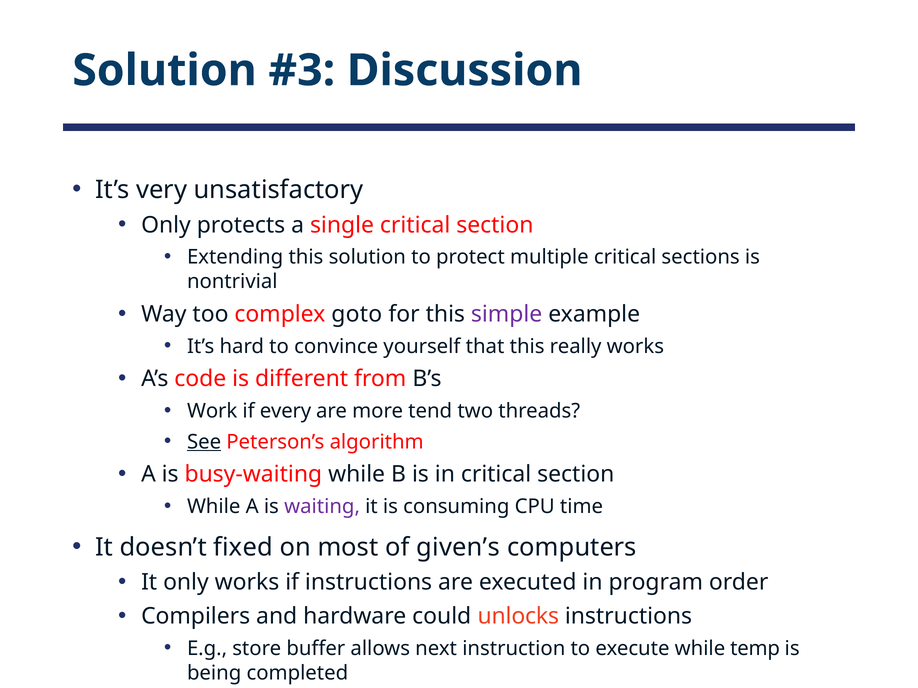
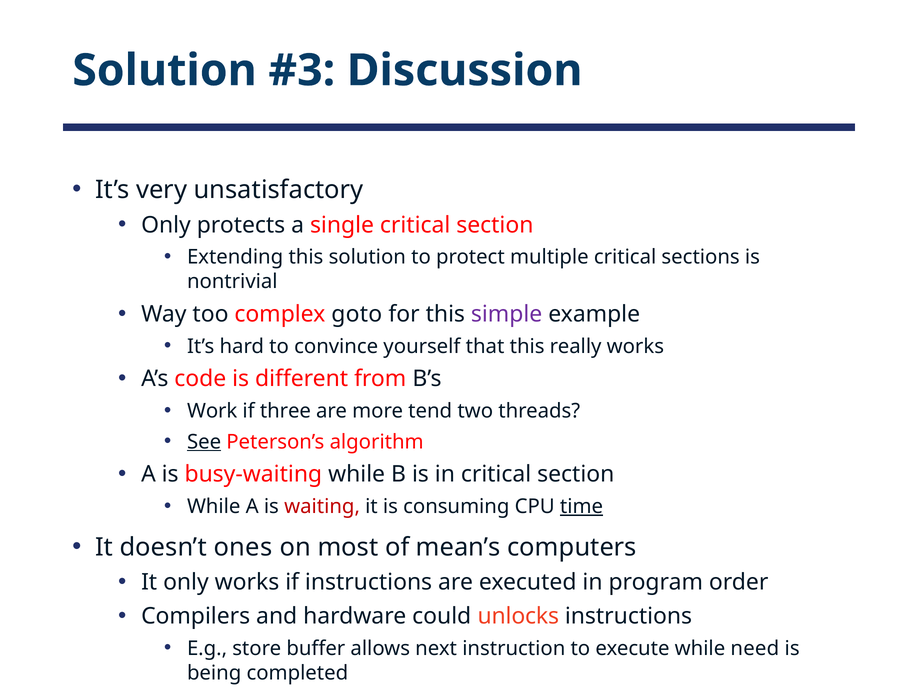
every: every -> three (285, 411)
waiting colour: purple -> red (322, 507)
time underline: none -> present (582, 507)
fixed: fixed -> ones (243, 548)
given’s: given’s -> mean’s (458, 548)
temp: temp -> need (755, 649)
